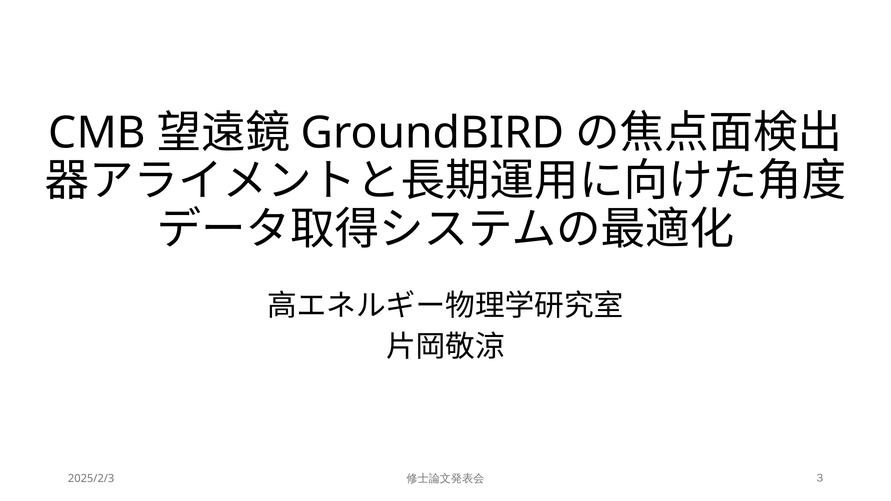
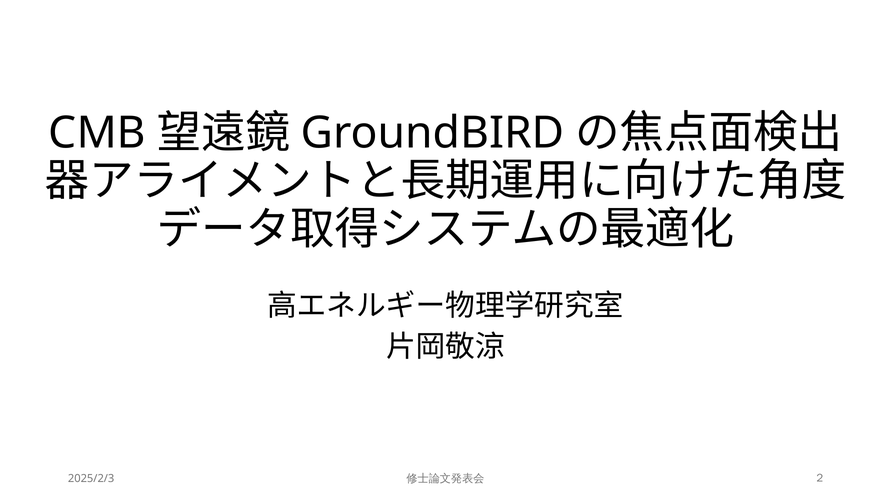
3: 3 -> 2 (820, 478)
